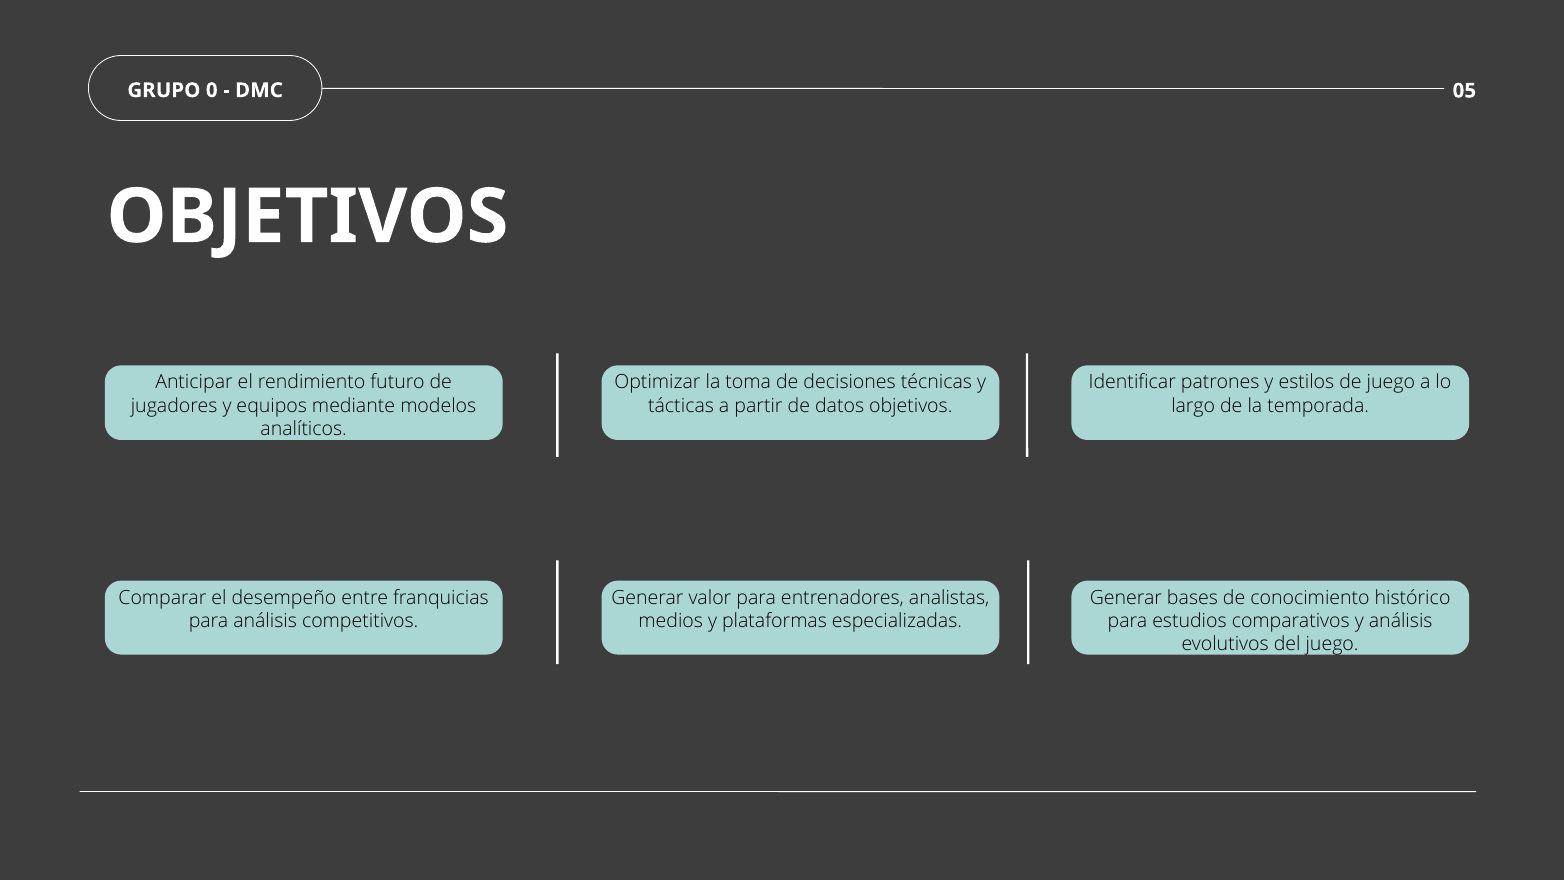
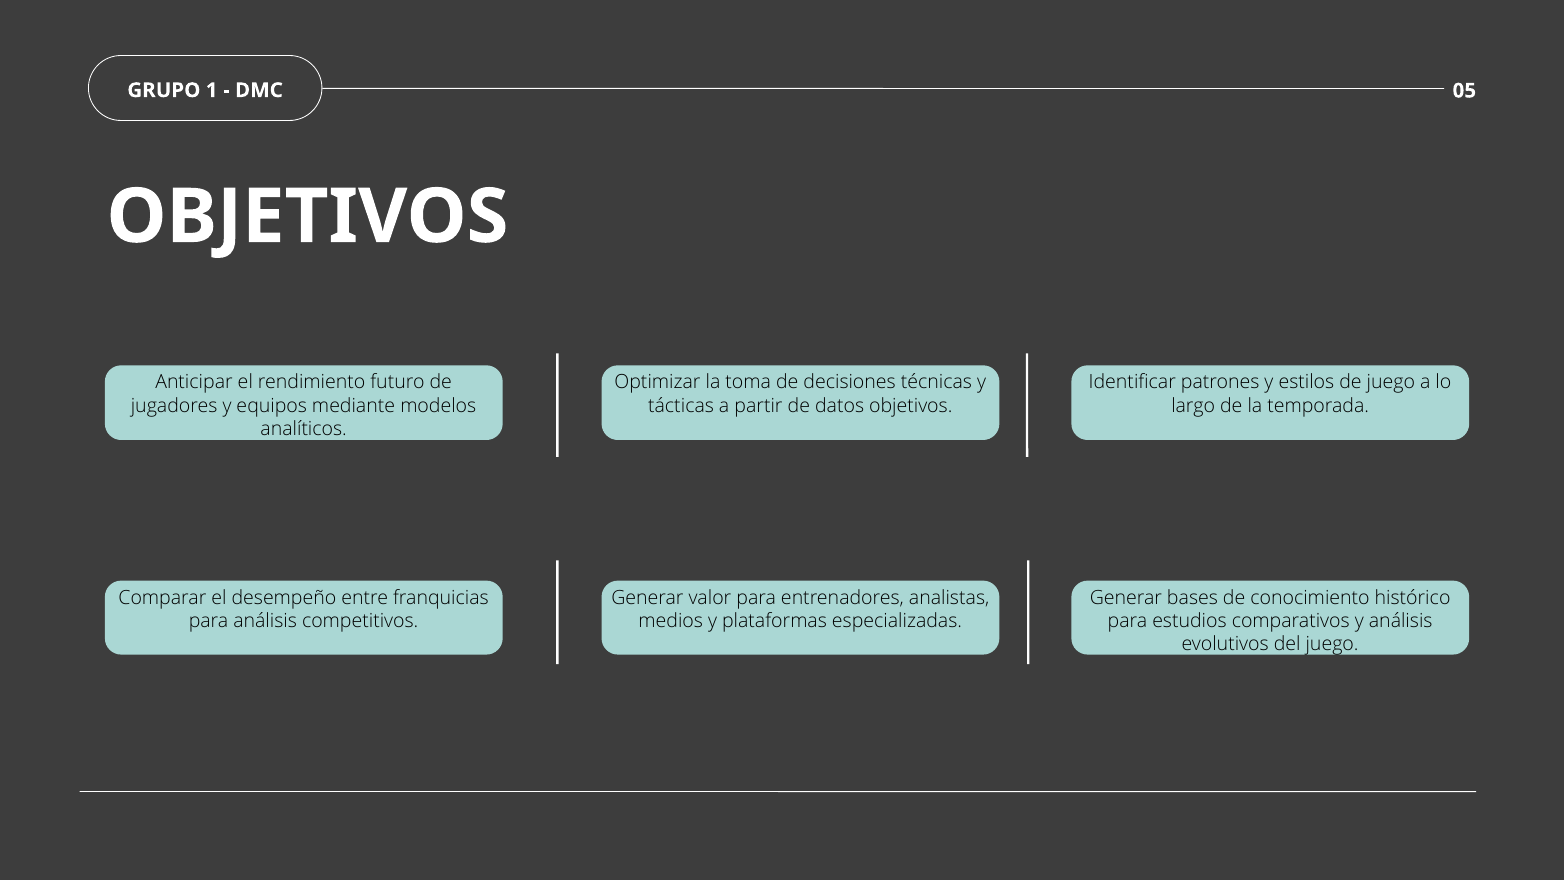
0: 0 -> 1 (212, 90)
